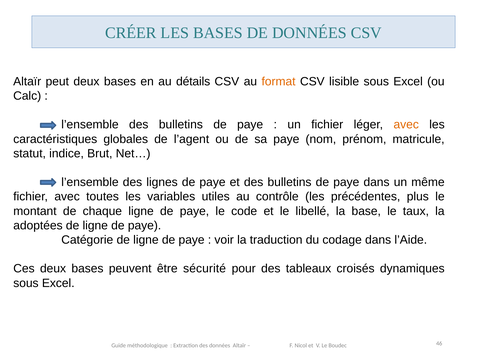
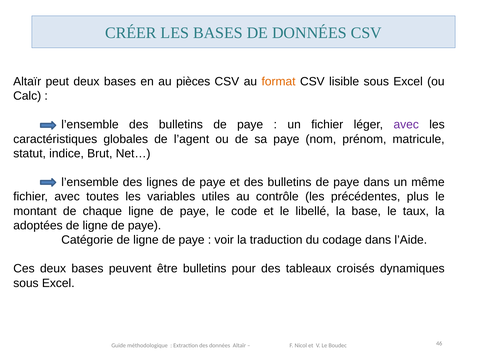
détails: détails -> pièces (193, 81)
avec colour: orange -> purple (406, 125)
être sécurité: sécurité -> bulletins (205, 269)
